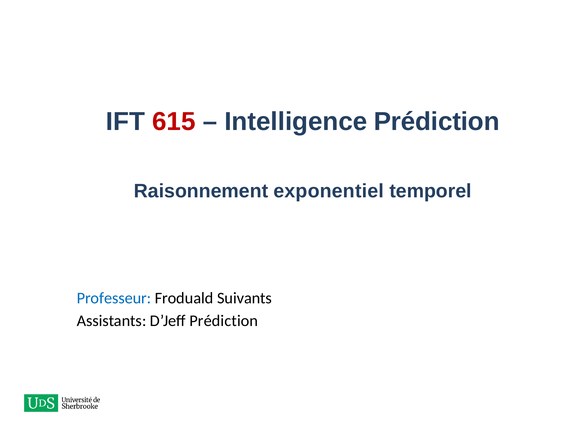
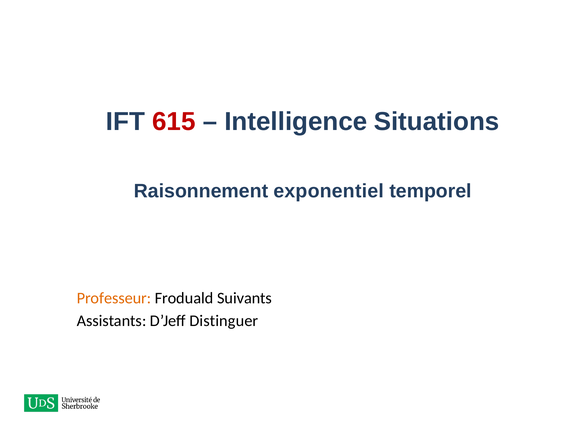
Intelligence Prédiction: Prédiction -> Situations (437, 122)
Professeur colour: blue -> orange (114, 299)
D’Jeff Prédiction: Prédiction -> Distinguer (224, 322)
